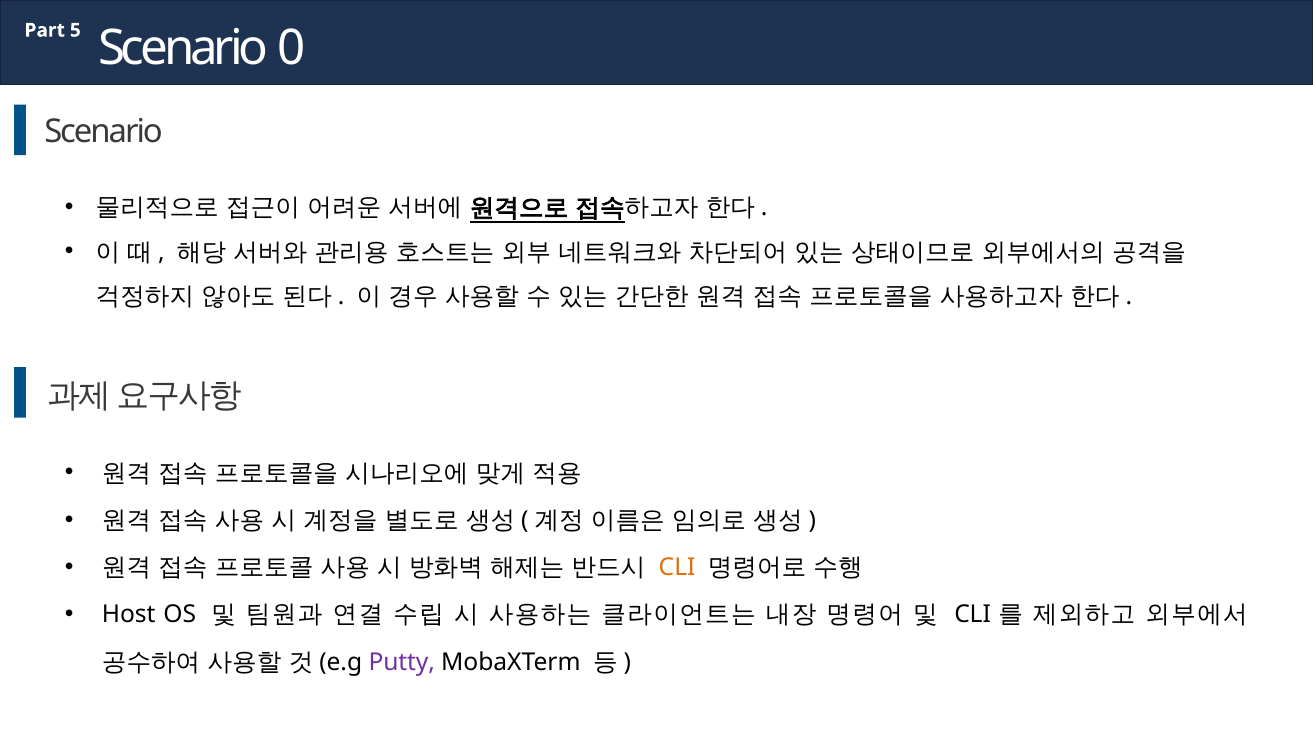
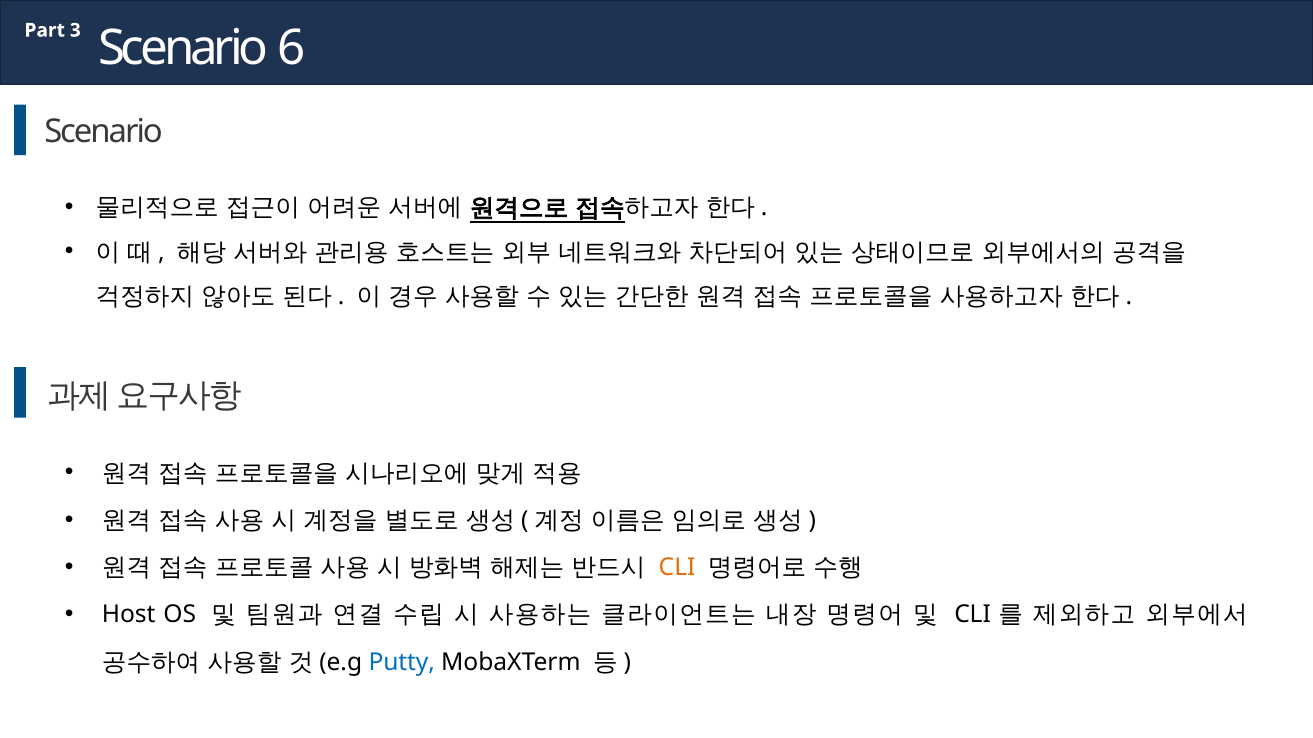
5: 5 -> 3 (75, 30)
0: 0 -> 6 (291, 49)
Putty colour: purple -> blue (402, 662)
